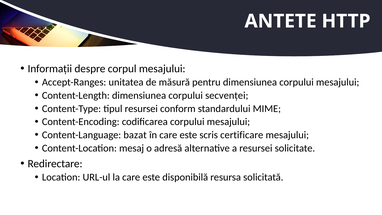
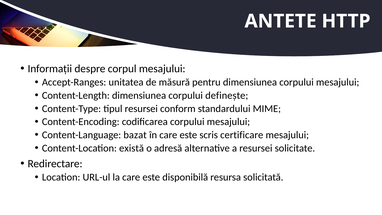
secvenței: secvenței -> definește (227, 95)
mesaj: mesaj -> există (132, 148)
